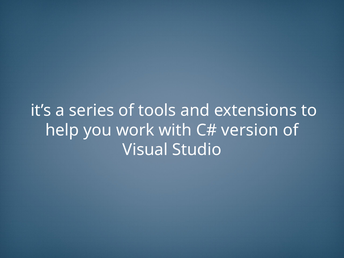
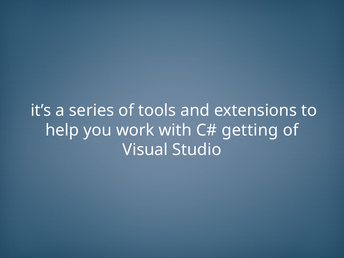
version: version -> getting (250, 130)
